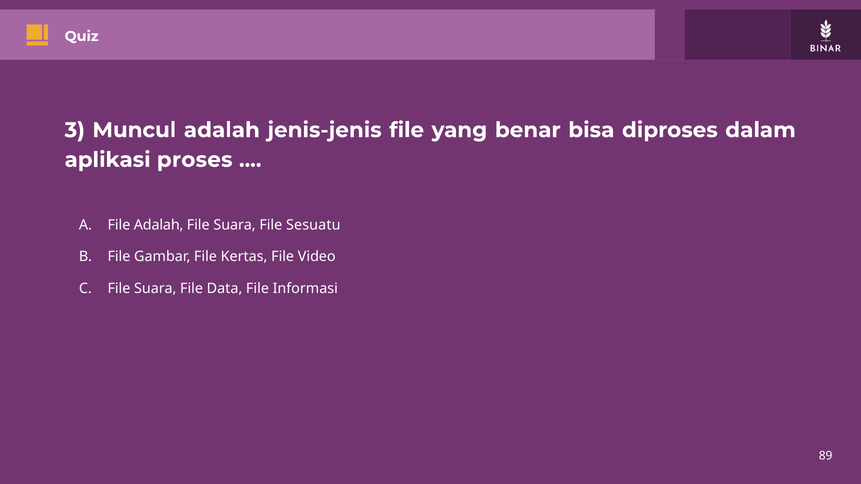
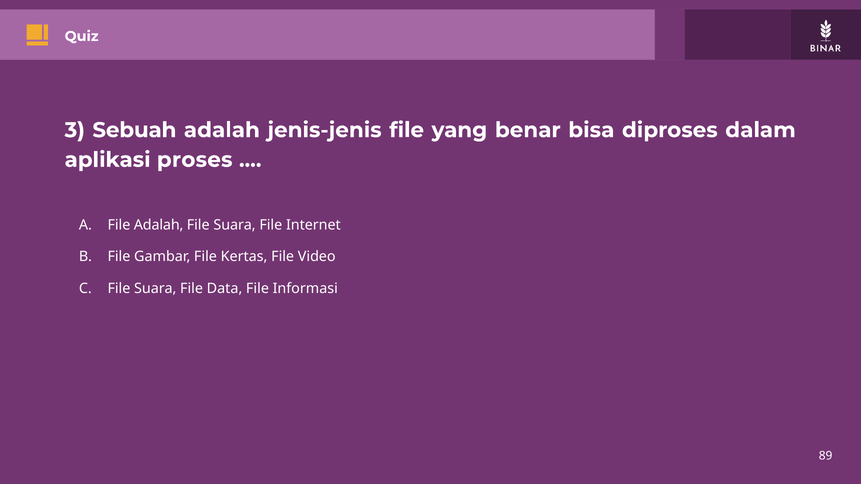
Muncul: Muncul -> Sebuah (134, 130)
Sesuatu: Sesuatu -> Internet (313, 225)
